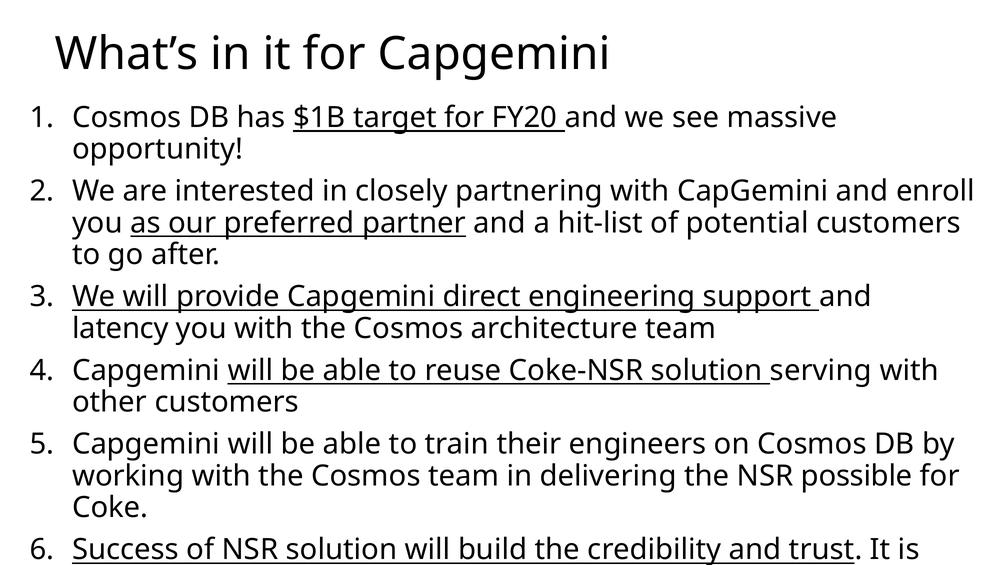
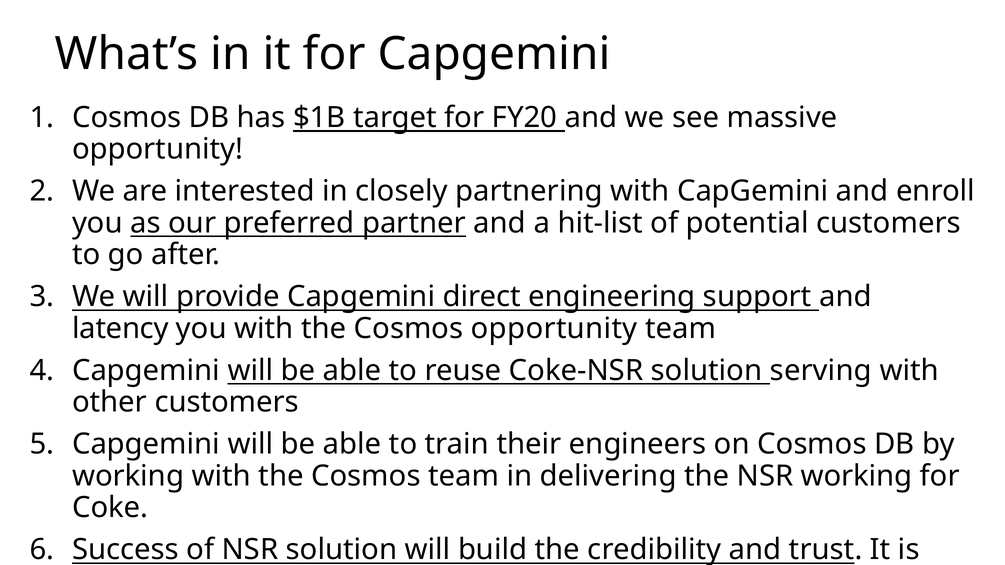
Cosmos architecture: architecture -> opportunity (554, 329)
NSR possible: possible -> working (857, 476)
